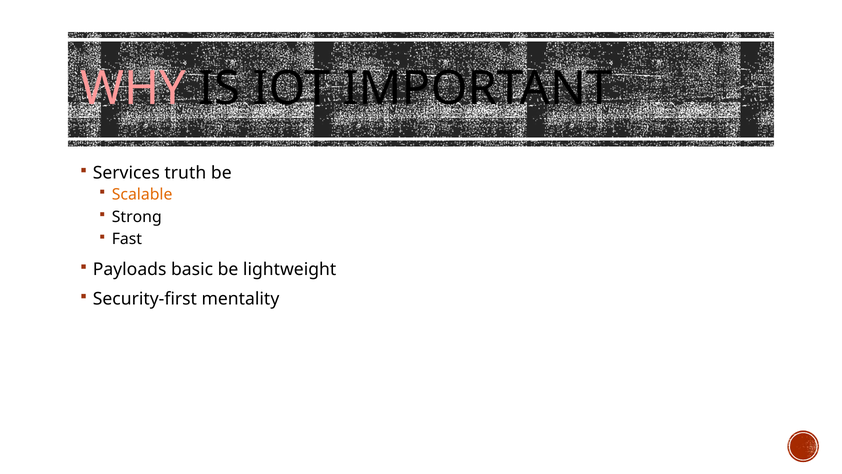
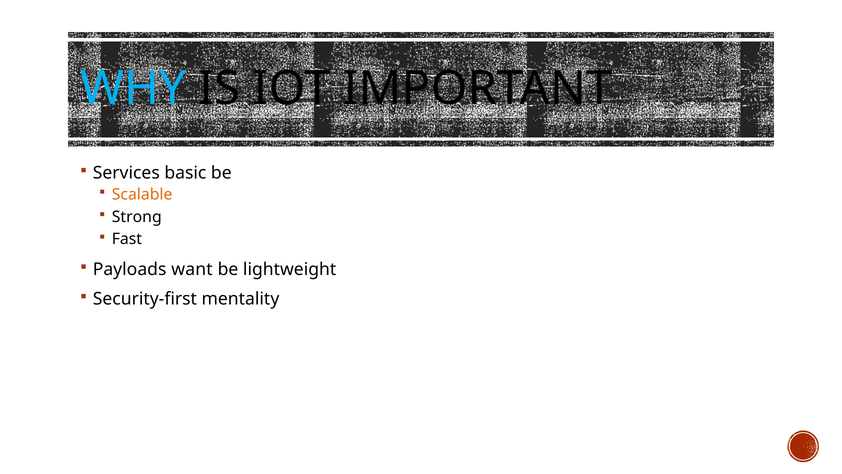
WHY colour: pink -> light blue (133, 89)
truth: truth -> basic (185, 173)
basic: basic -> want (192, 269)
